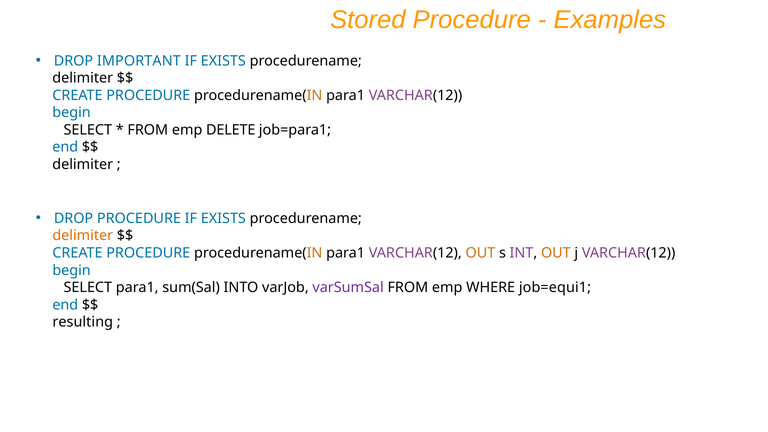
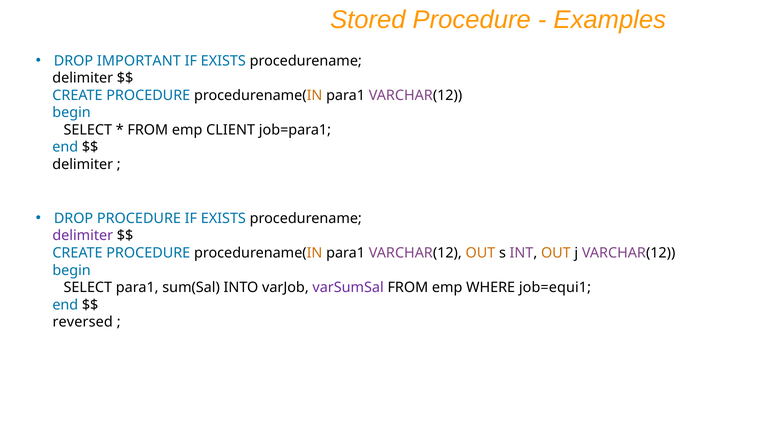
DELETE: DELETE -> CLIENT (231, 130)
delimiter colour: orange -> purple (83, 236)
resulting: resulting -> reversed (83, 322)
